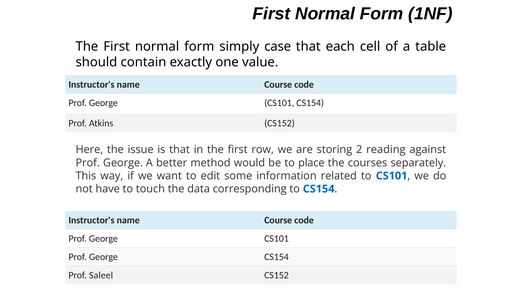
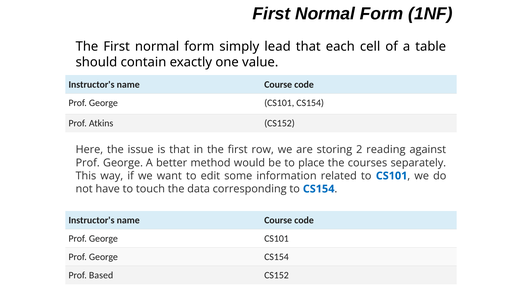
case: case -> lead (278, 47)
Saleel: Saleel -> Based (101, 275)
